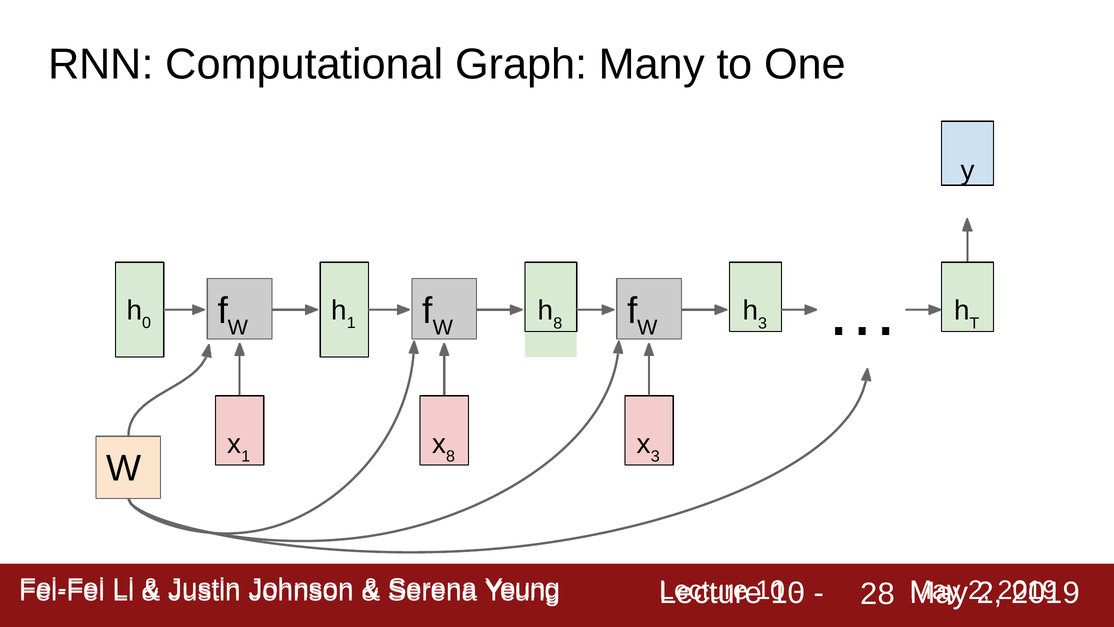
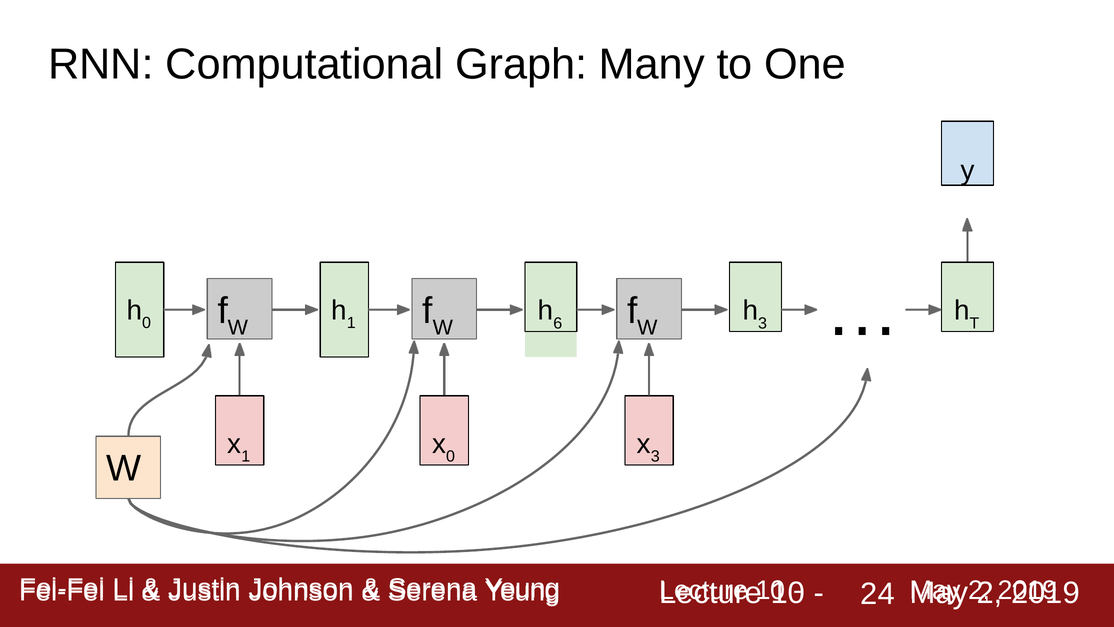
8: 8 -> 6 (558, 323)
8: 8 -> 0 (451, 456)
28: 28 -> 24 (878, 594)
